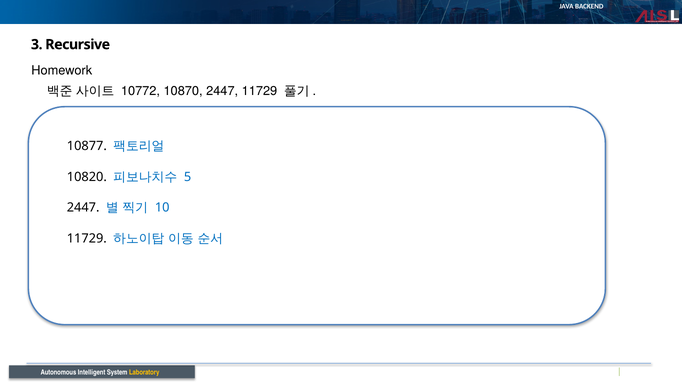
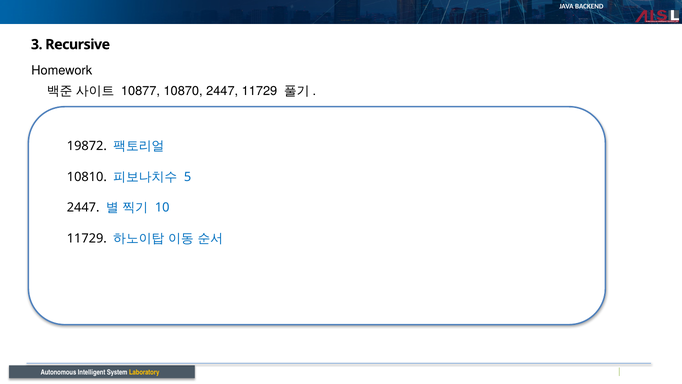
10772: 10772 -> 10877 (140, 91)
10877: 10877 -> 19872 (87, 146)
10820: 10820 -> 10810 (87, 177)
